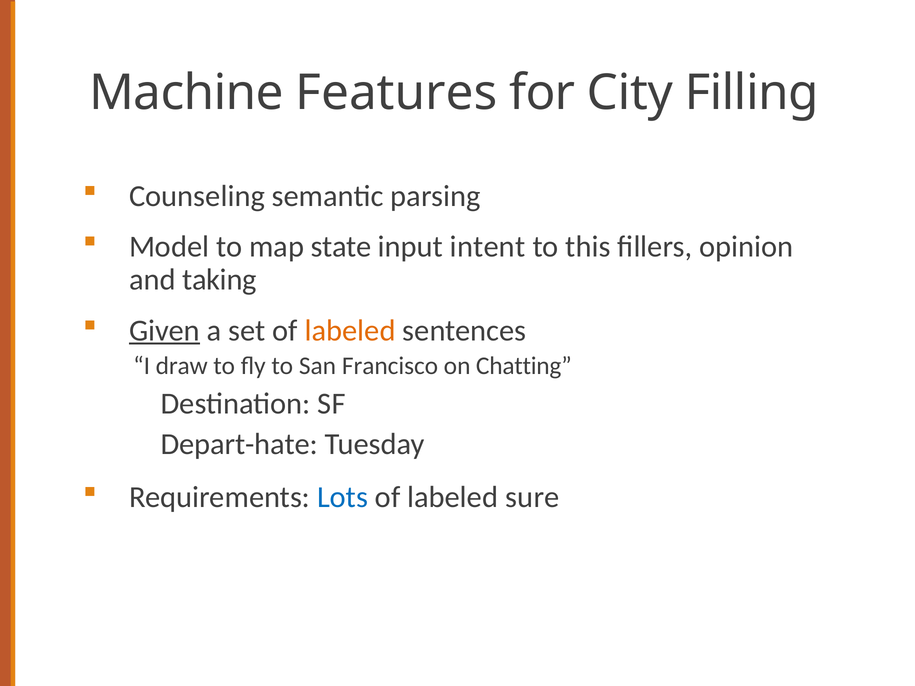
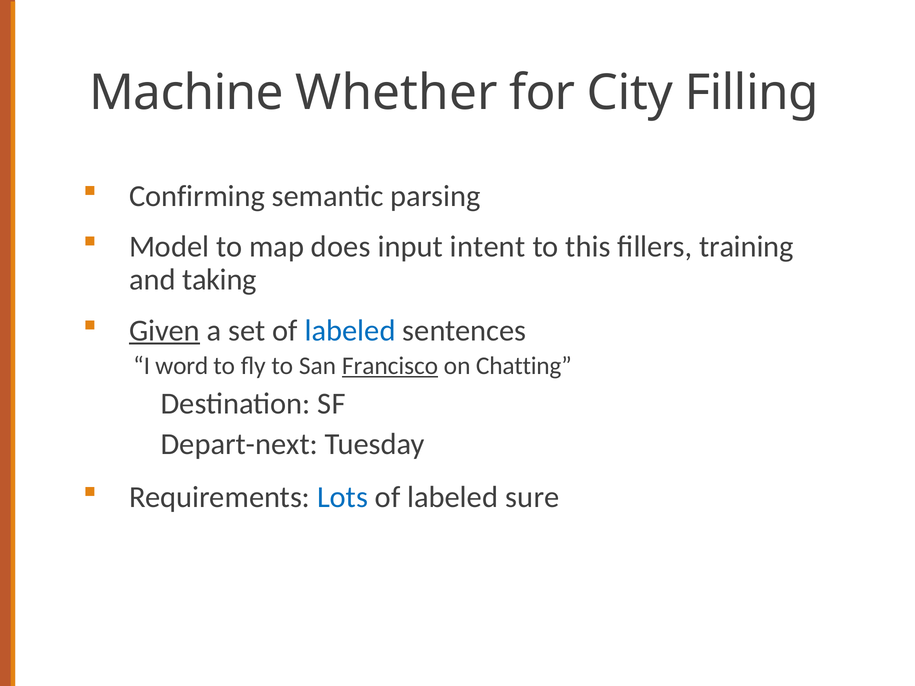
Features: Features -> Whether (396, 93)
Counseling: Counseling -> Confirming (197, 196)
state: state -> does (341, 247)
opinion: opinion -> training (746, 247)
labeled colour: orange -> blue (350, 331)
draw: draw -> word (182, 366)
Francisco underline: none -> present (390, 366)
Depart-hate: Depart-hate -> Depart-next (239, 444)
